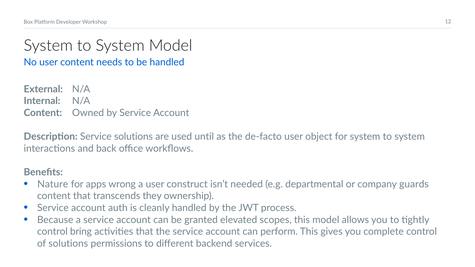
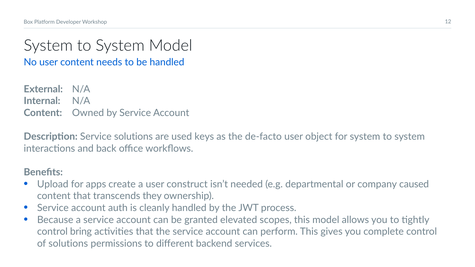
until: until -> keys (204, 137)
Nature: Nature -> Upload (53, 184)
wrong: wrong -> create (122, 184)
guards: guards -> caused (414, 184)
